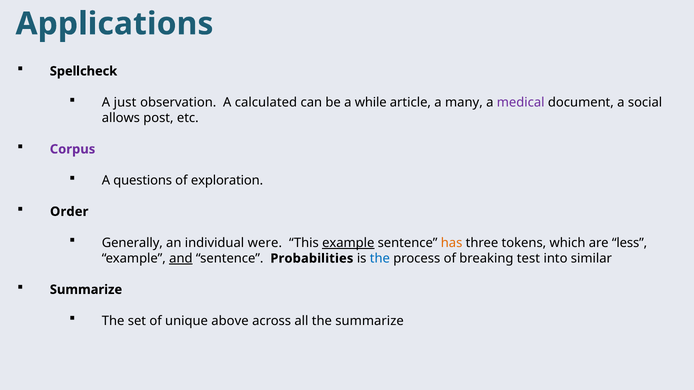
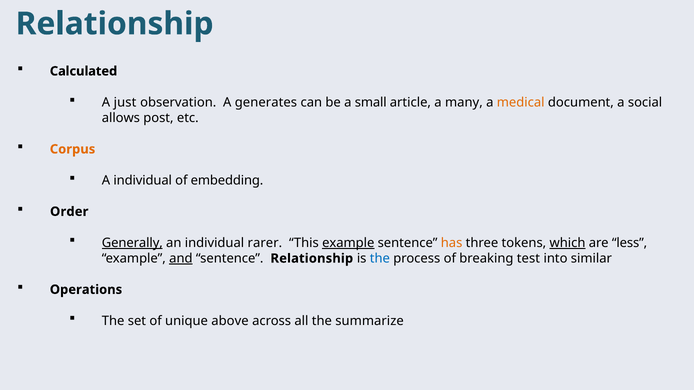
Applications: Applications -> Relationship (115, 24)
Spellcheck: Spellcheck -> Calculated (84, 71)
calculated: calculated -> generates (266, 102)
while: while -> small (371, 102)
medical colour: purple -> orange (521, 102)
Corpus colour: purple -> orange (73, 149)
A questions: questions -> individual (143, 181)
exploration: exploration -> embedding (227, 181)
Generally underline: none -> present (132, 243)
were: were -> rarer (265, 243)
which underline: none -> present (568, 243)
sentence Probabilities: Probabilities -> Relationship (312, 259)
Summarize: Summarize -> Operations (86, 290)
